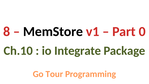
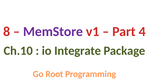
MemStore colour: black -> purple (53, 31)
0: 0 -> 4 (142, 31)
Tour: Tour -> Root (54, 74)
